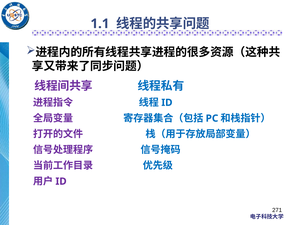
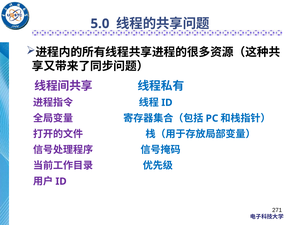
1.1: 1.1 -> 5.0 (100, 24)
